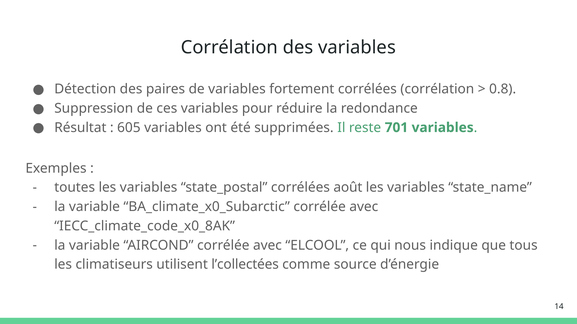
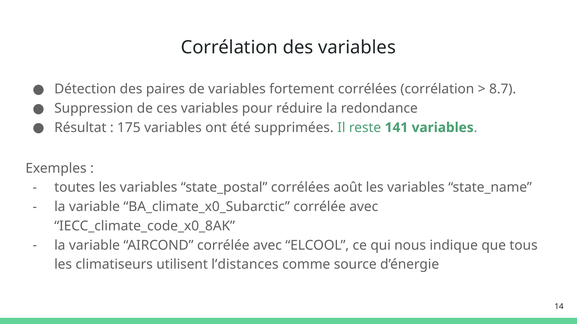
0.8: 0.8 -> 8.7 (503, 89)
605: 605 -> 175 (129, 128)
701: 701 -> 141 (396, 128)
l’collectées: l’collectées -> l’distances (245, 265)
